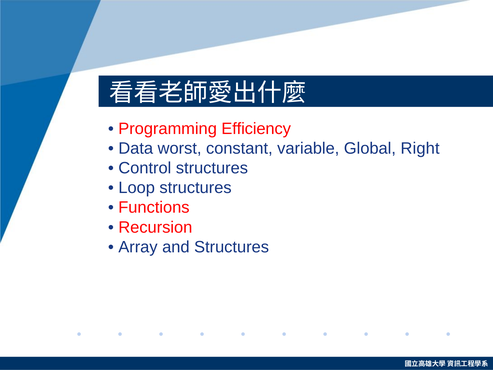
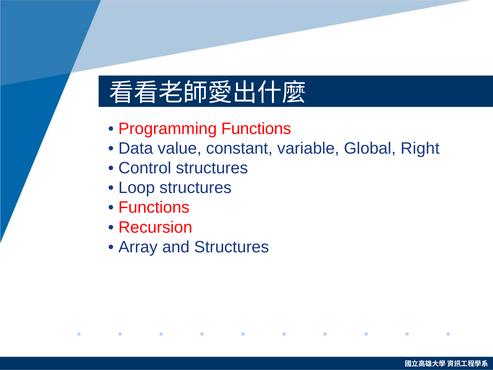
Programming Efficiency: Efficiency -> Functions (256, 129)
worst: worst -> value (180, 148)
